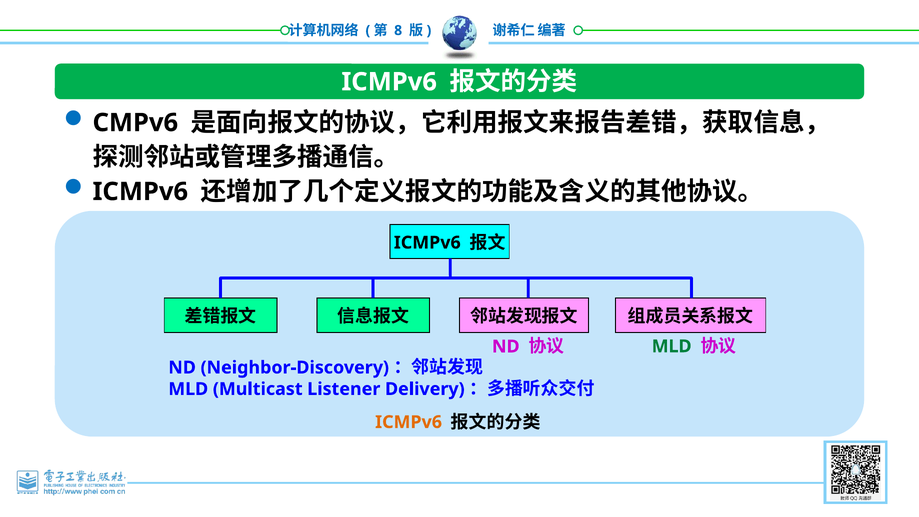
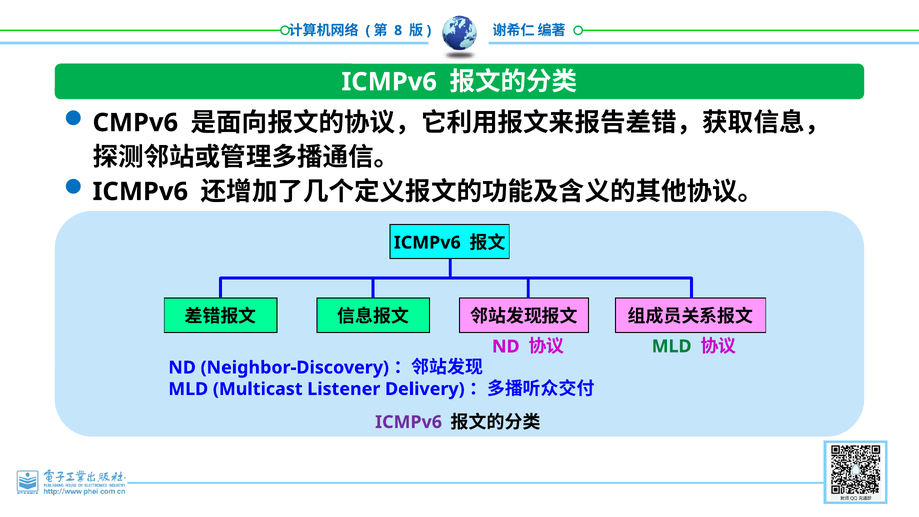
ICMPv6 colour: orange -> purple (409, 422)
